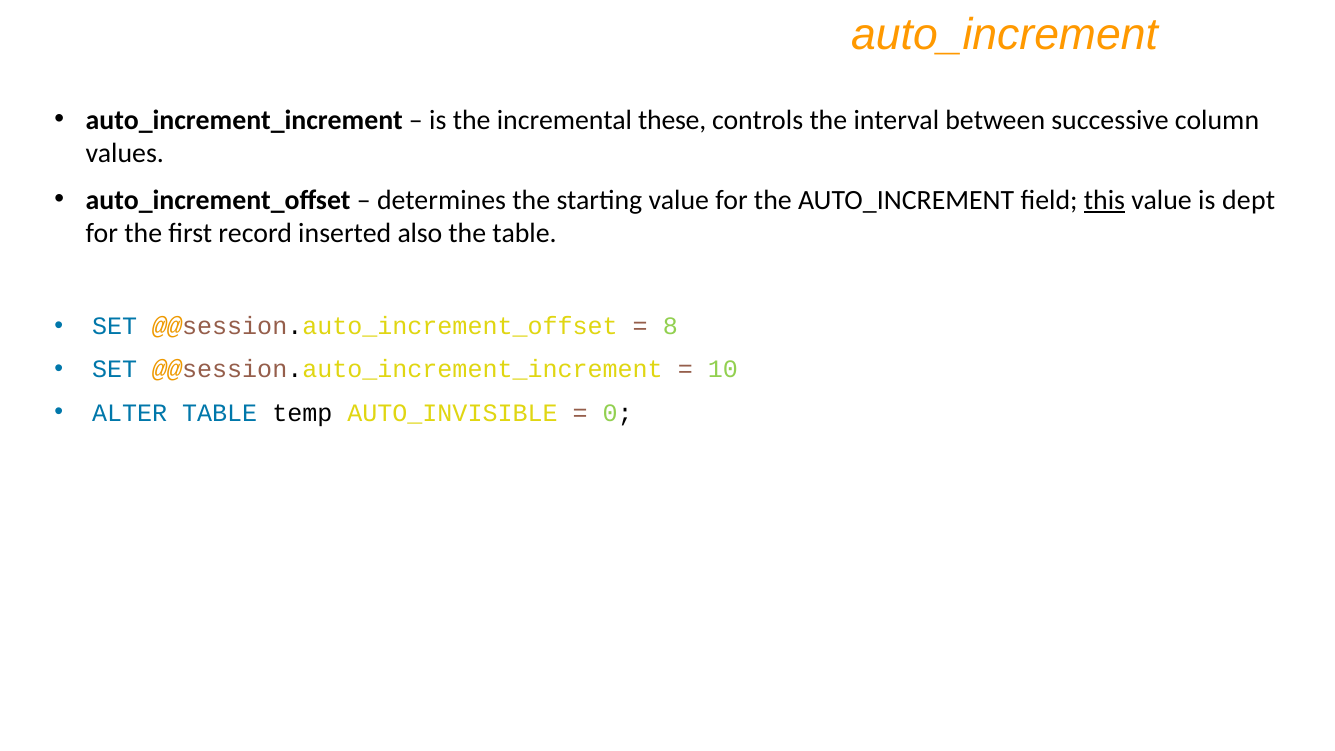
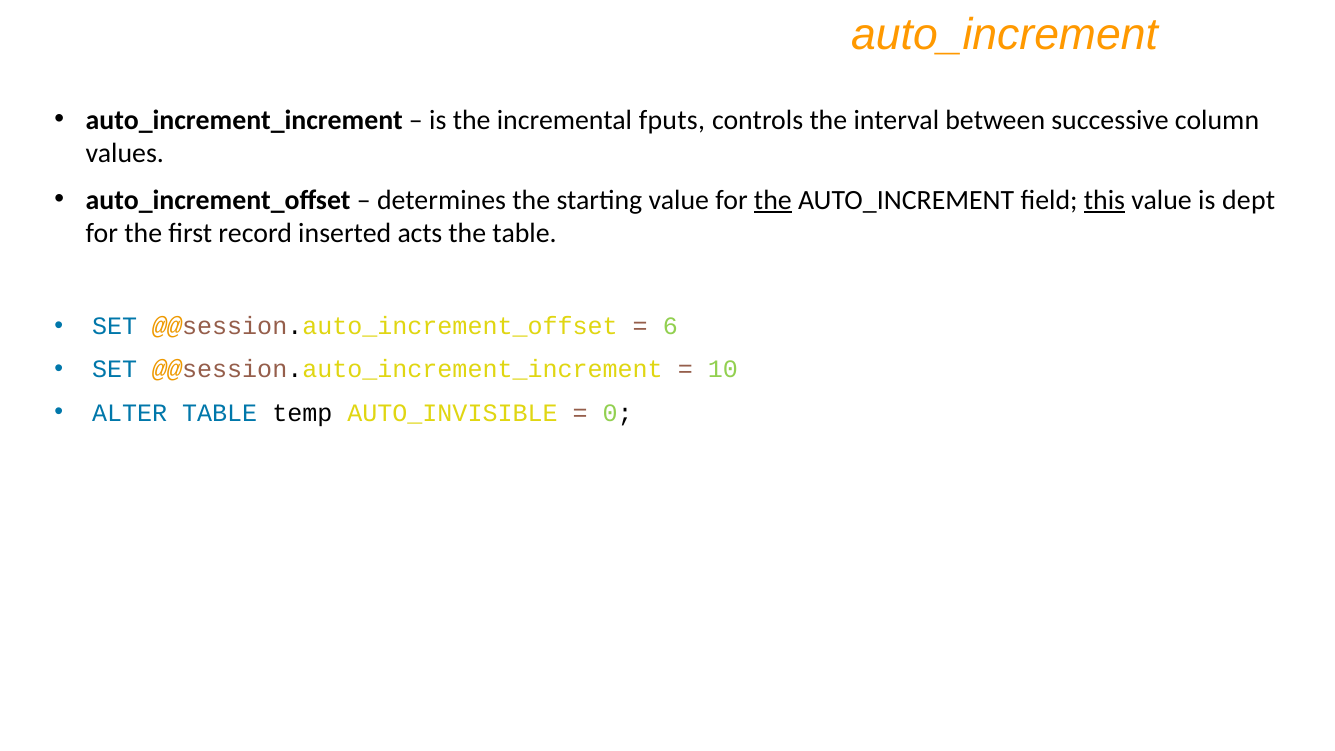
these: these -> fputs (672, 120)
the underline: none -> present (773, 200)
also: also -> acts (420, 233)
8: 8 -> 6 (670, 326)
